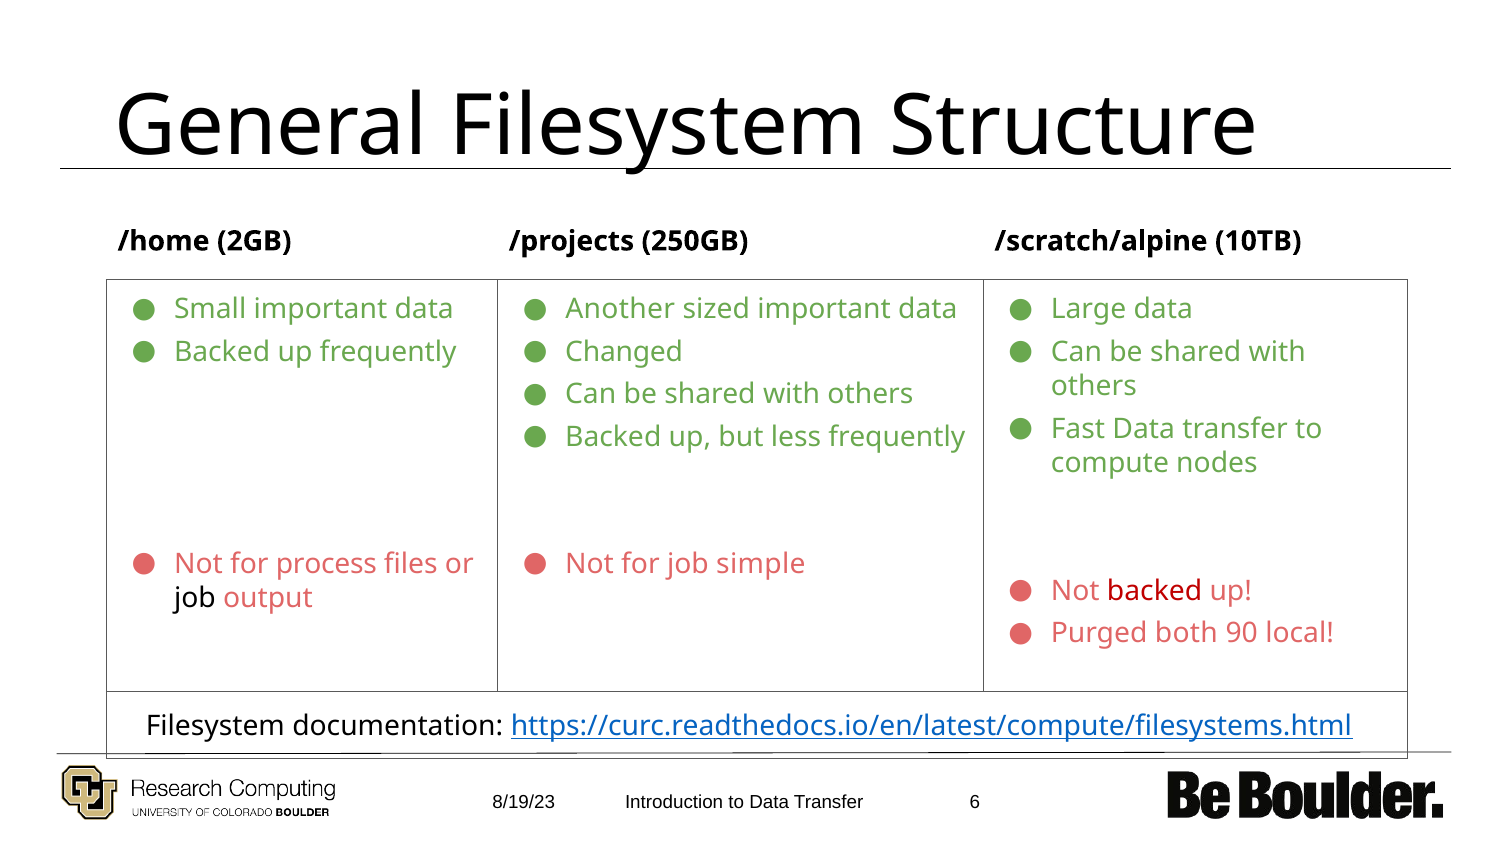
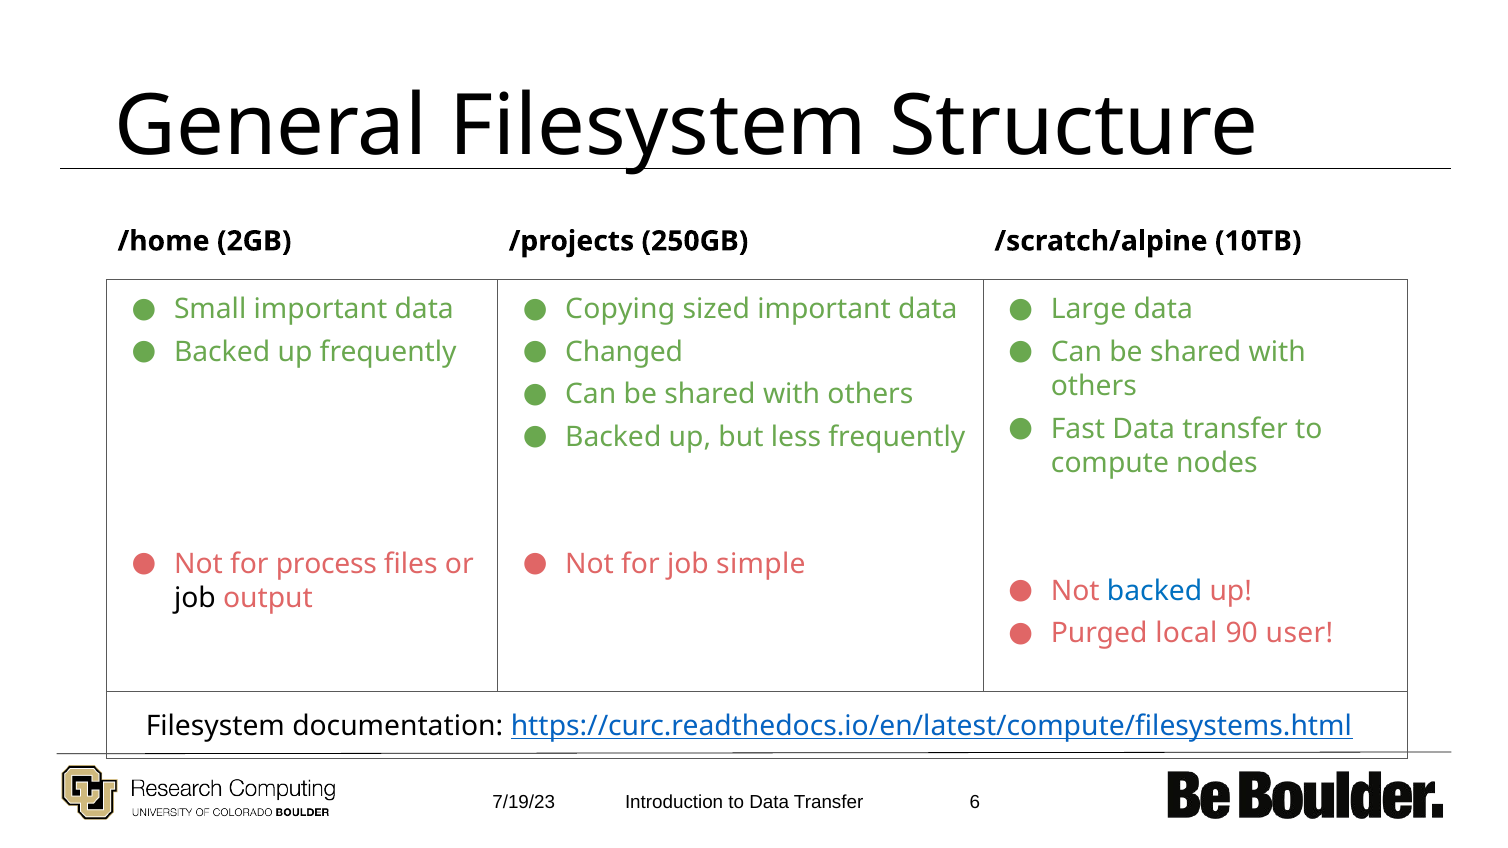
Another: Another -> Copying (620, 309)
backed colour: red -> blue (1155, 591)
both: both -> local (1186, 633)
local: local -> user (1299, 633)
8/19/23: 8/19/23 -> 7/19/23 (524, 802)
